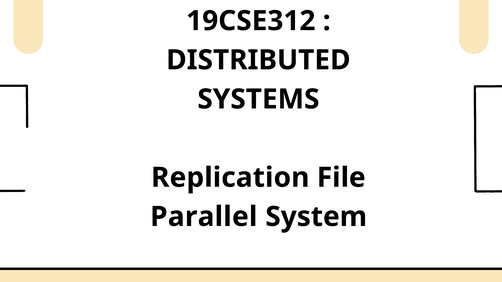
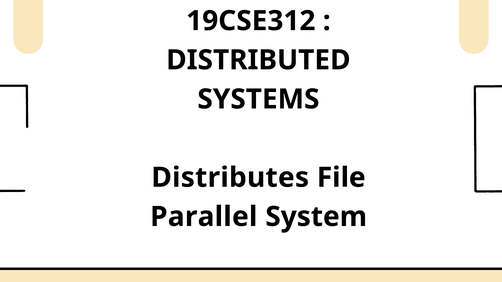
Replication: Replication -> Distributes (230, 178)
